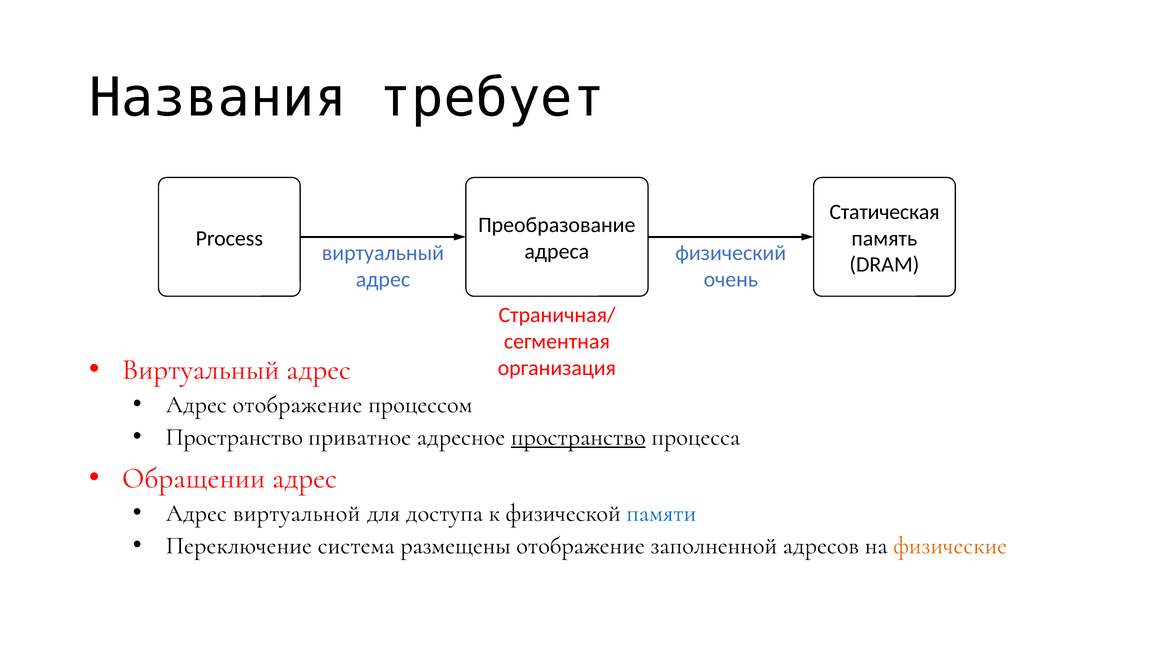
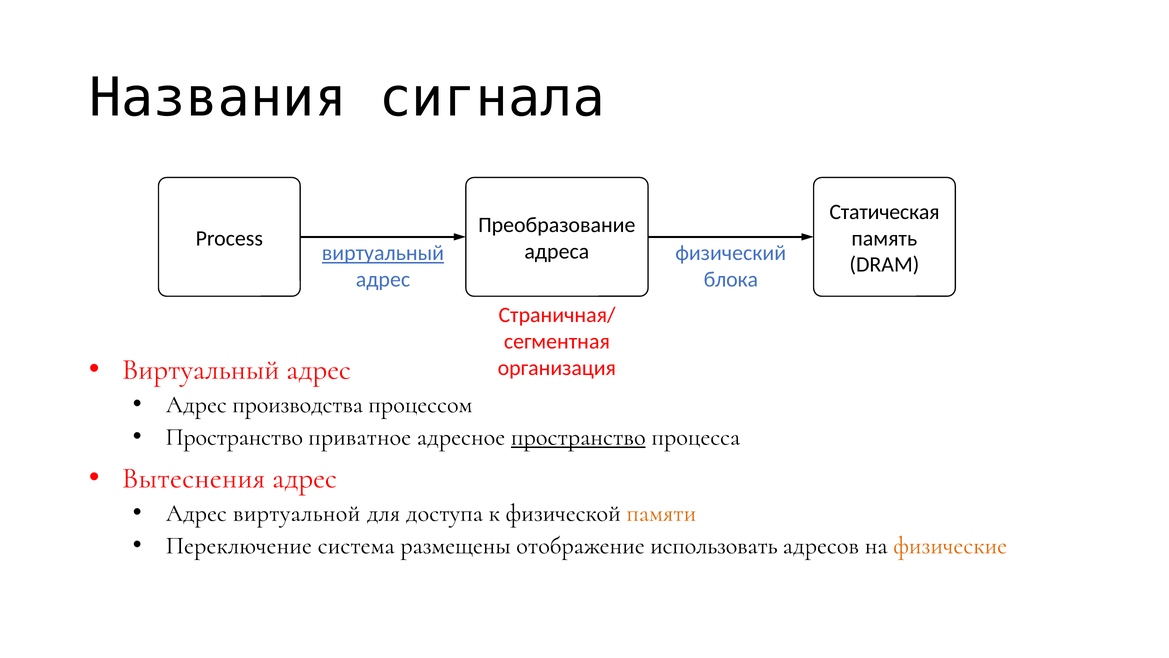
требует: требует -> сигнала (492, 98)
виртуальный underline: none -> present (383, 253)
очень: очень -> блока (731, 279)
Адрес отображение: отображение -> производства (298, 404)
Обращении: Обращении -> Вытеснения (193, 477)
памяти colour: blue -> orange (661, 512)
заполненной: заполненной -> использовать (714, 545)
